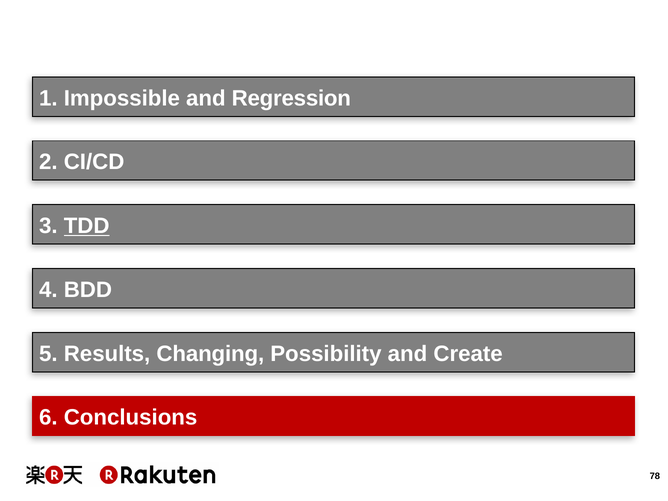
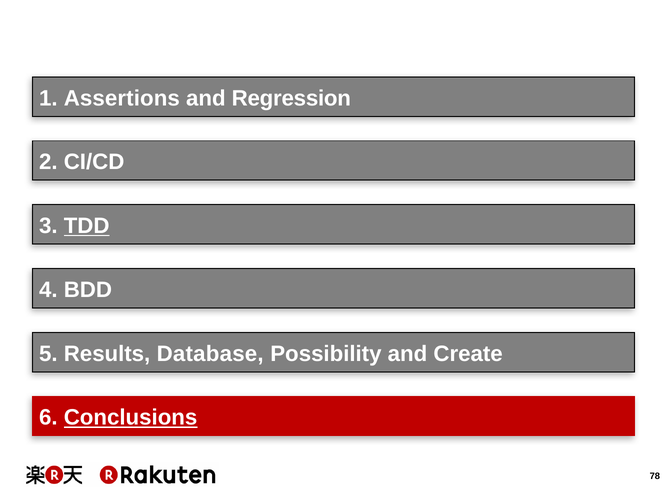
Impossible: Impossible -> Assertions (122, 98)
Changing: Changing -> Database (210, 354)
Conclusions underline: none -> present (131, 418)
